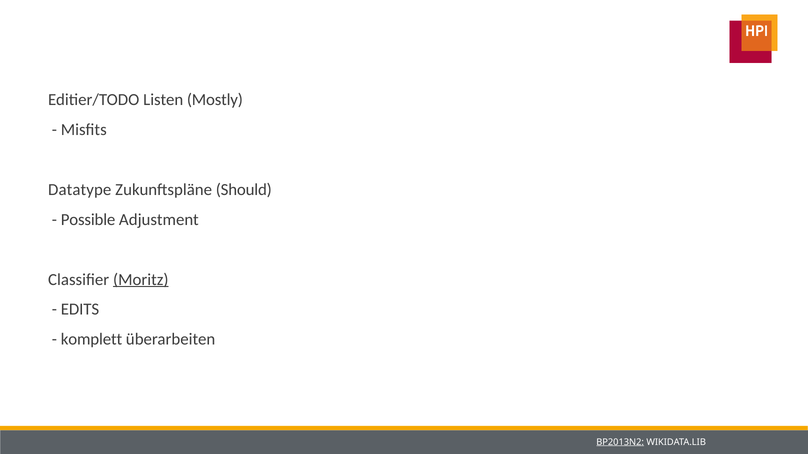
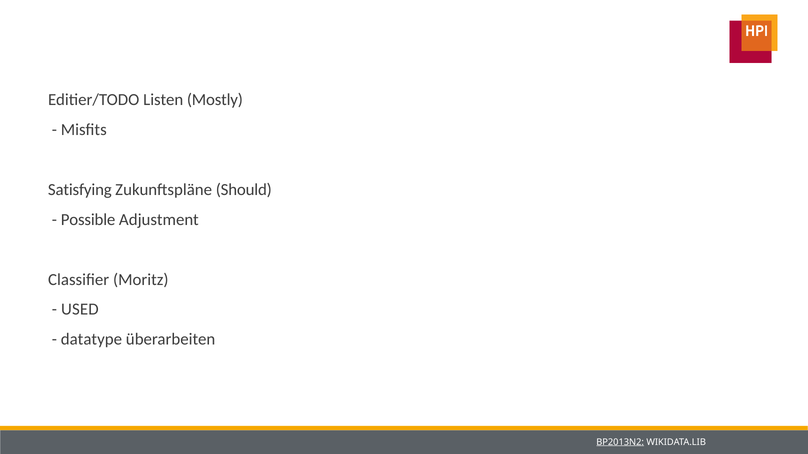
Datatype: Datatype -> Satisfying (80, 190)
Moritz underline: present -> none (141, 280)
EDITS: EDITS -> USED (80, 310)
komplett: komplett -> datatype (91, 340)
